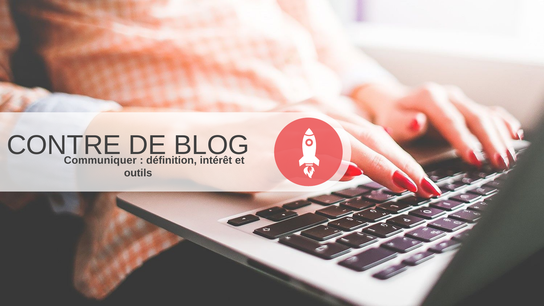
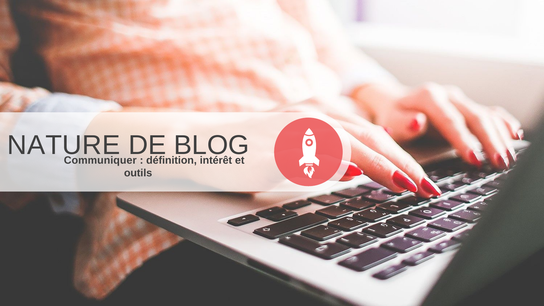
CONTRE: CONTRE -> NATURE (64, 145)
